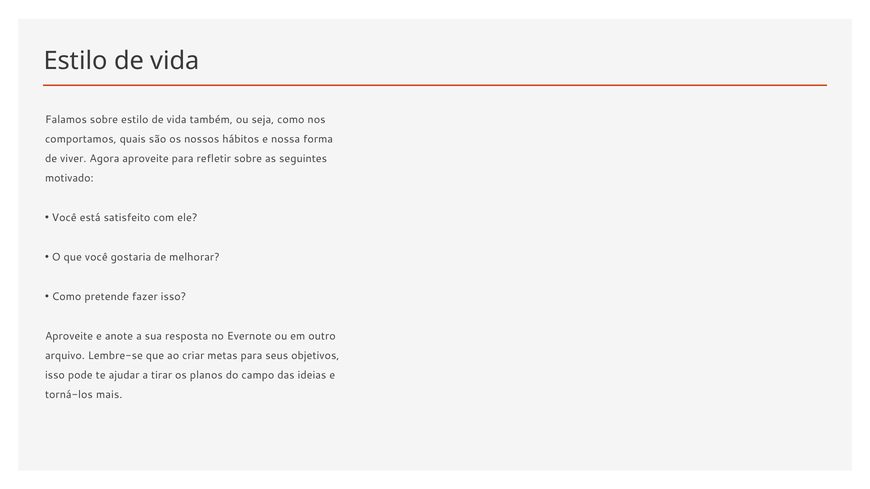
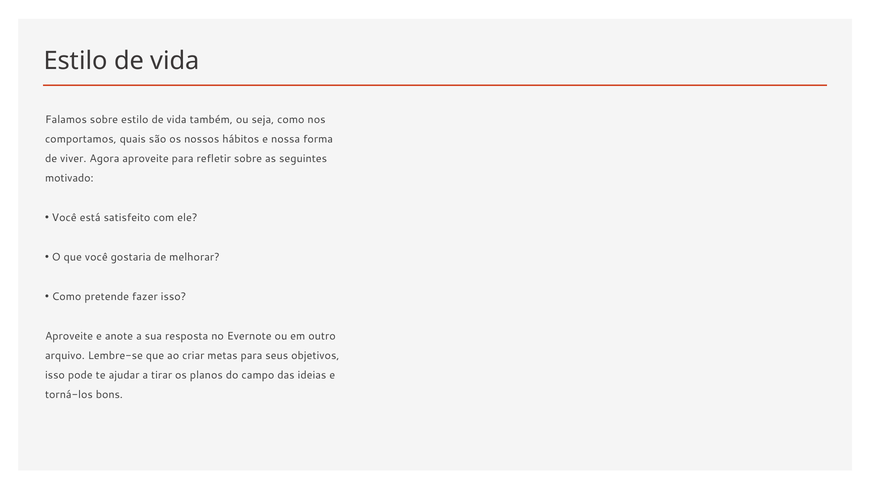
mais: mais -> bons (109, 395)
